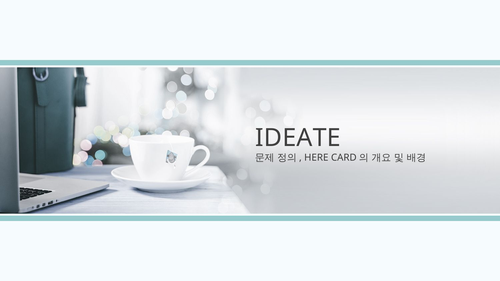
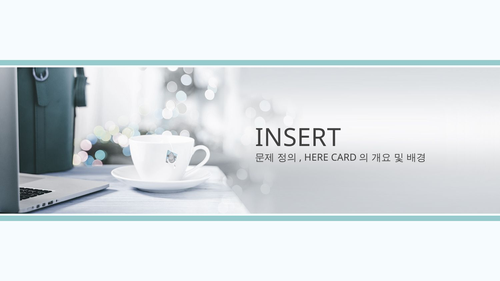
IDEATE: IDEATE -> INSERT (298, 138)
